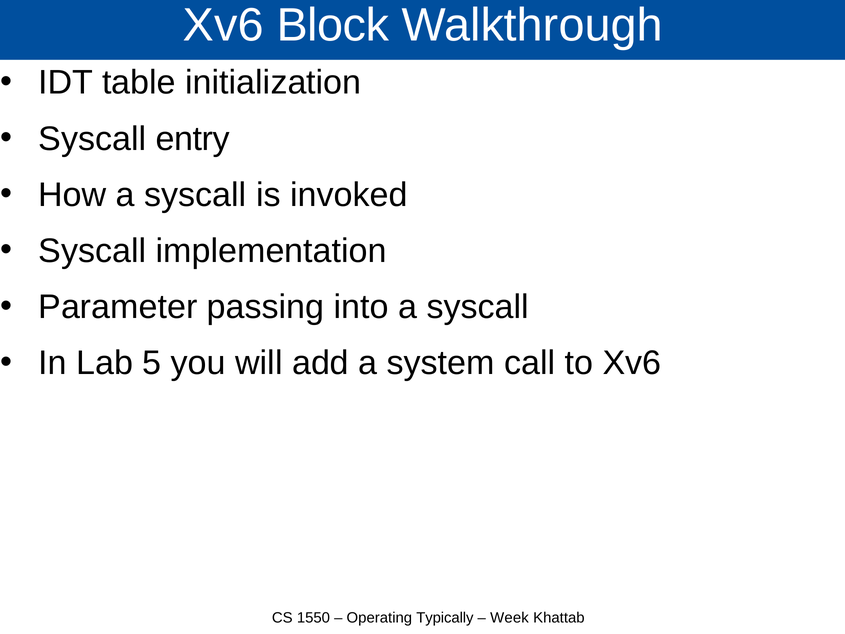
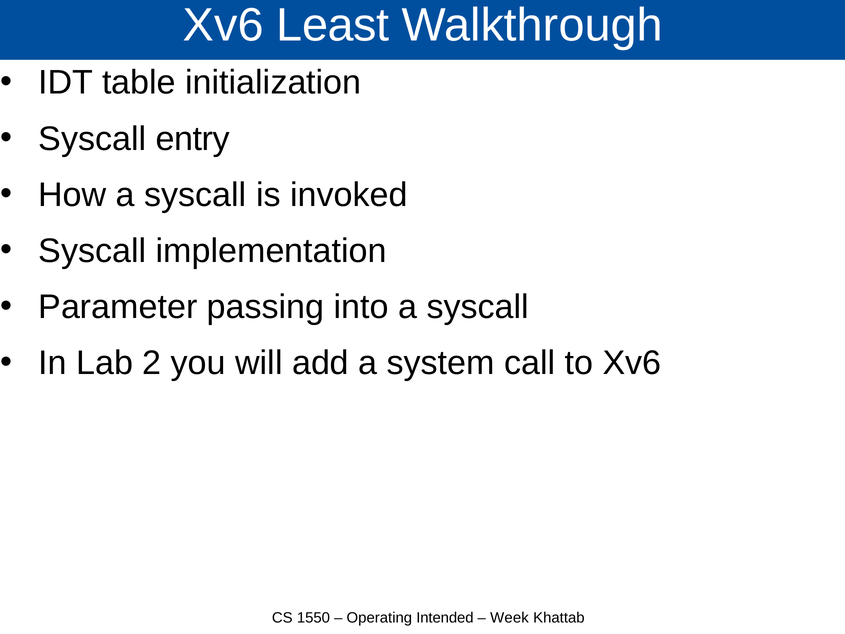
Block: Block -> Least (333, 25)
5: 5 -> 2 (152, 363)
Typically: Typically -> Intended (445, 617)
